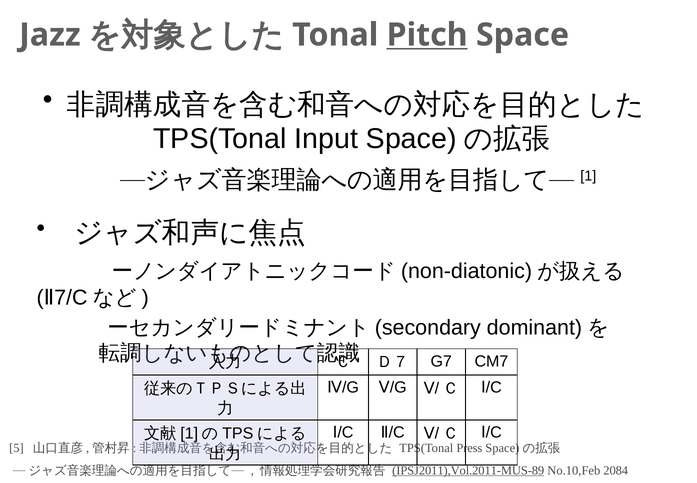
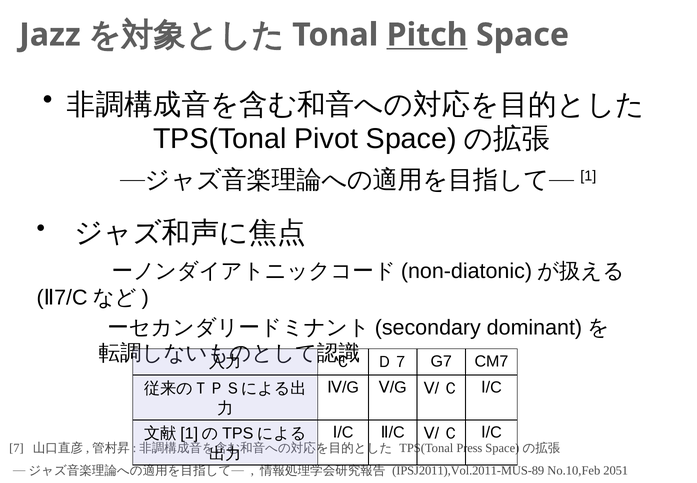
Input: Input -> Pivot (326, 139)
5: 5 -> 7 (16, 448)
IPSJ2011),Vol.2011-MUS-89 underline: present -> none (468, 470)
2084: 2084 -> 2051 (616, 470)
